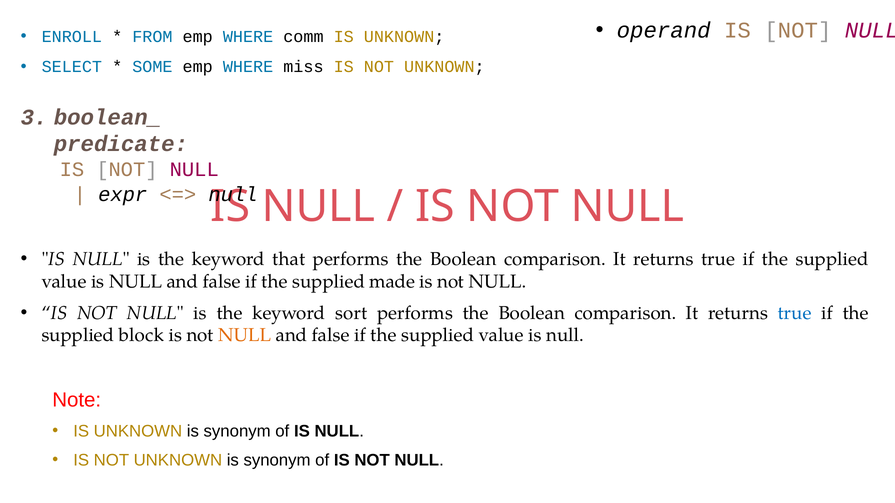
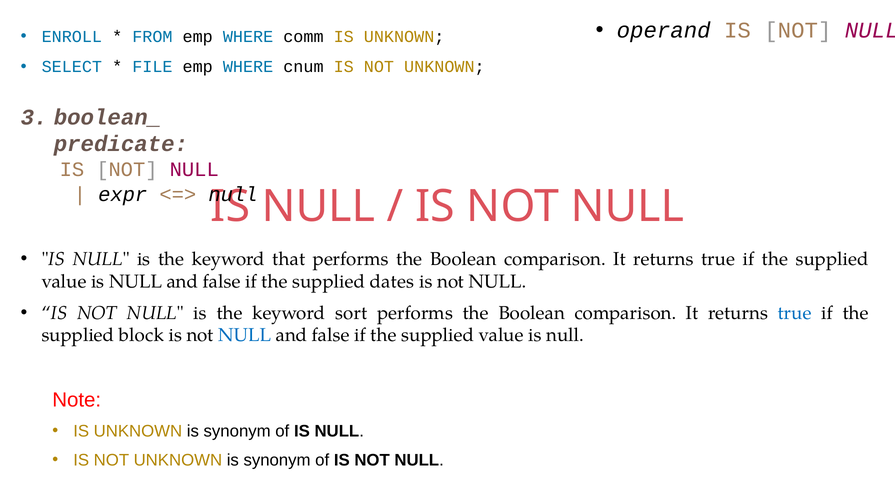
SOME: SOME -> FILE (152, 67)
miss: miss -> cnum (303, 67)
made: made -> dates (392, 282)
NULL colour: orange -> blue (245, 336)
